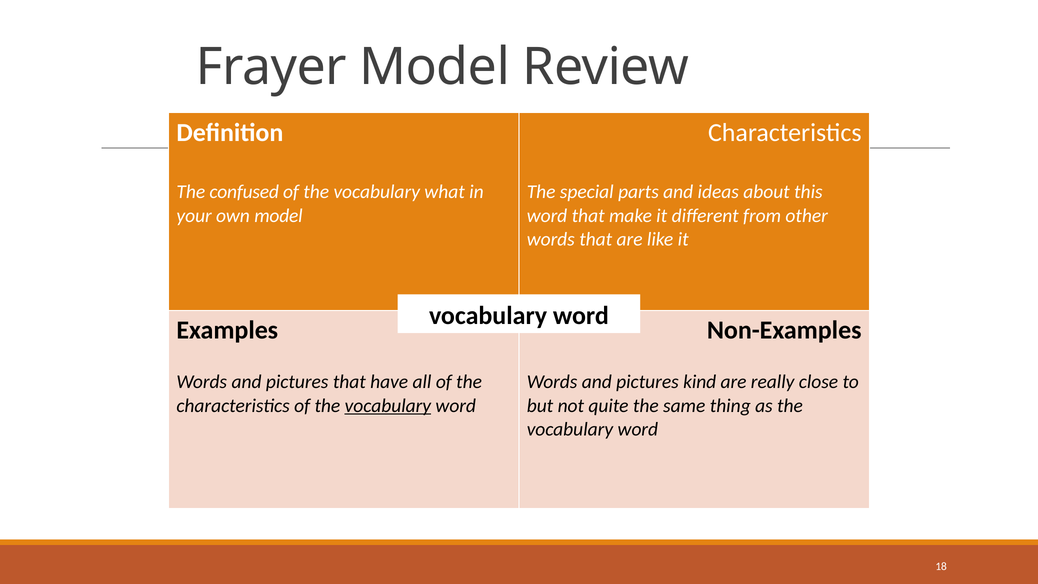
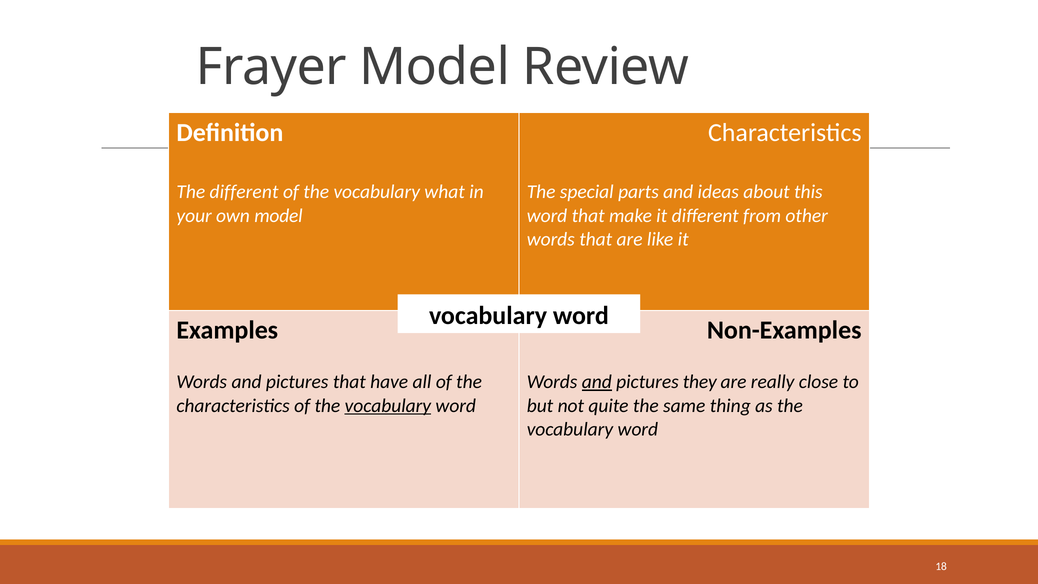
The confused: confused -> different (244, 192)
and underline: none -> present (597, 382)
kind: kind -> they (700, 382)
